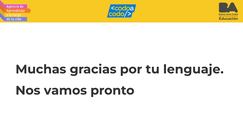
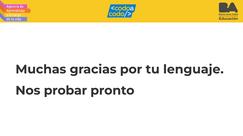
vamos: vamos -> probar (65, 91)
